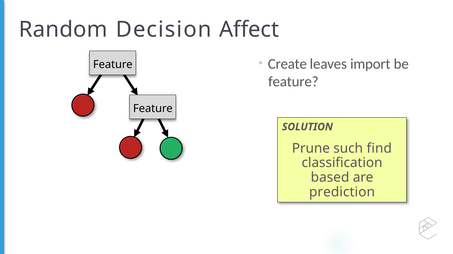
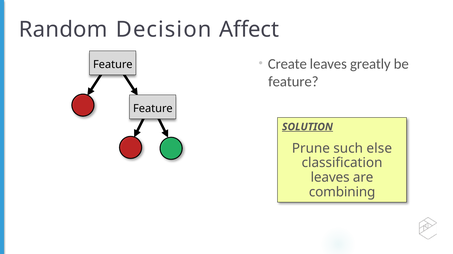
import: import -> greatly (370, 64)
SOLUTION underline: none -> present (307, 127)
find: find -> else (379, 149)
based: based -> leaves (330, 178)
prediction: prediction -> combining (342, 192)
